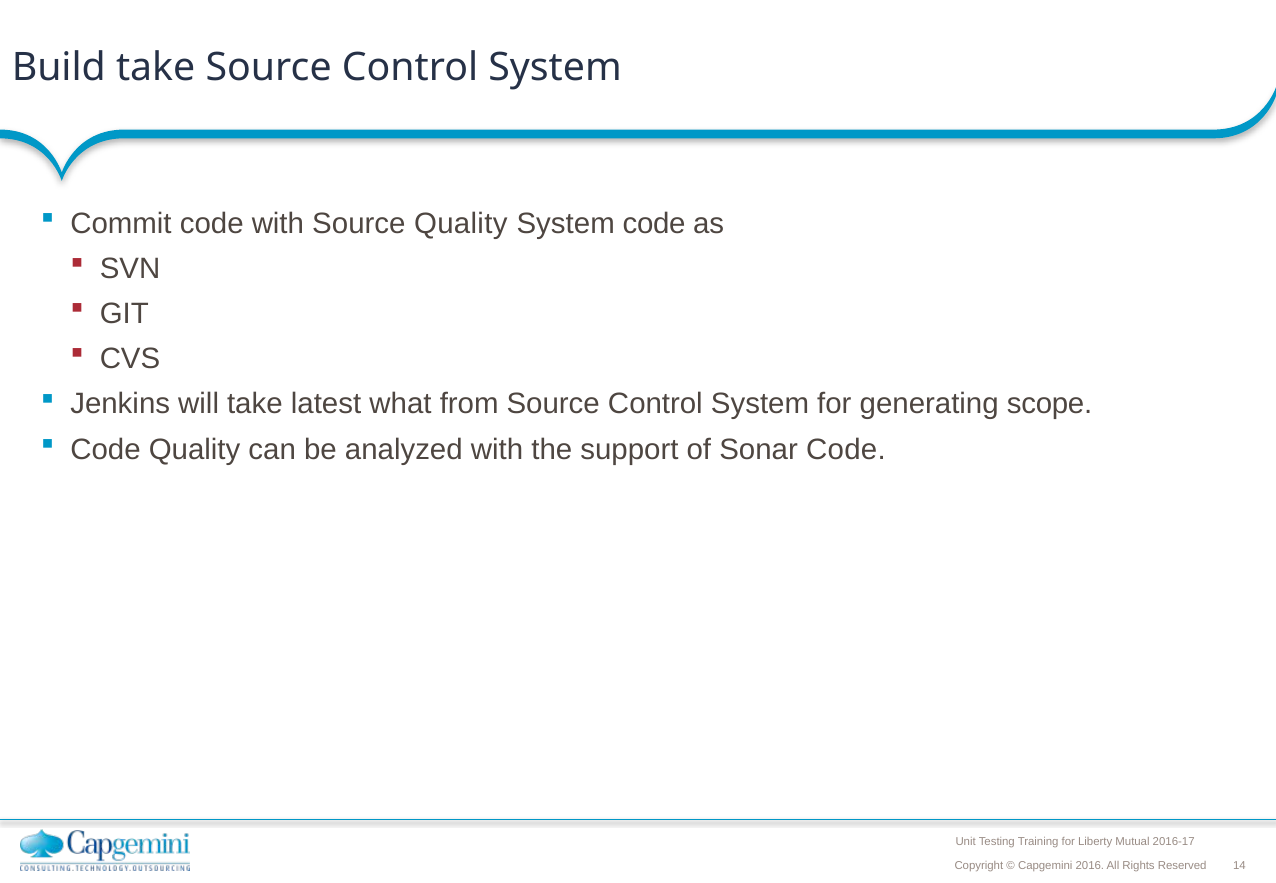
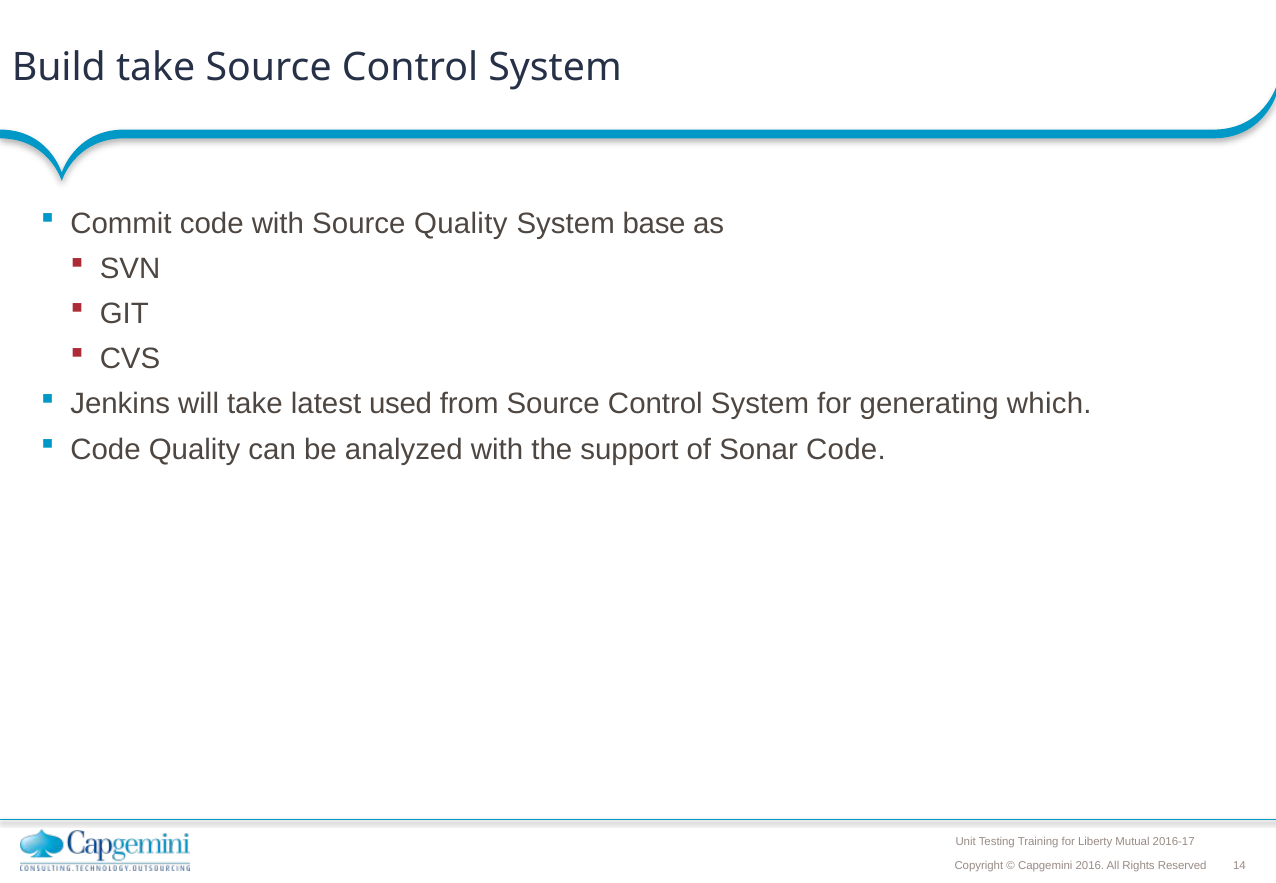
System code: code -> base (654, 224)
what: what -> used (401, 404)
scope: scope -> which (1049, 404)
